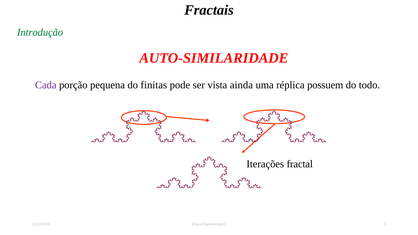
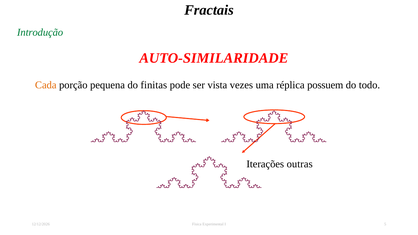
Cada colour: purple -> orange (46, 85)
ainda: ainda -> vezes (241, 85)
fractal: fractal -> outras (300, 164)
